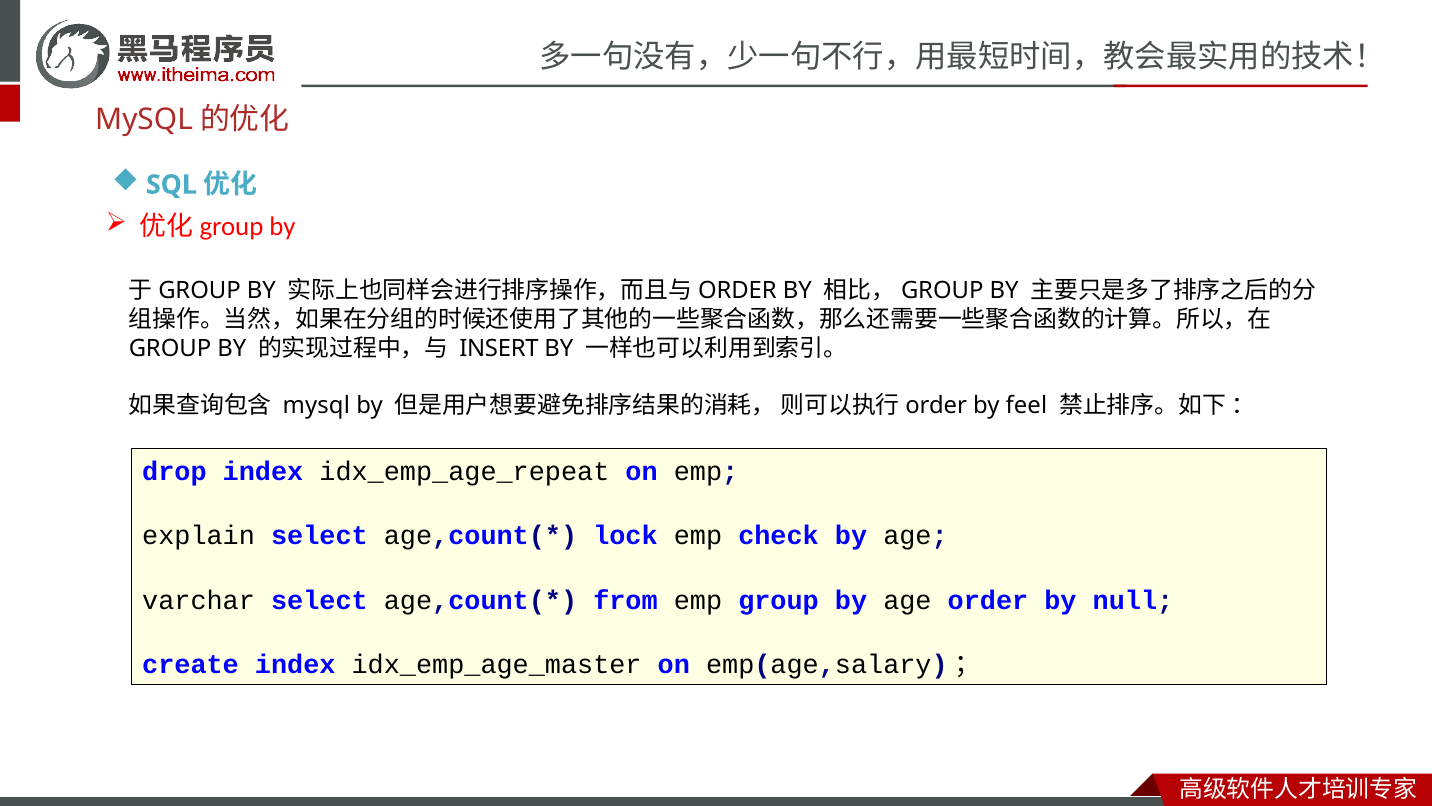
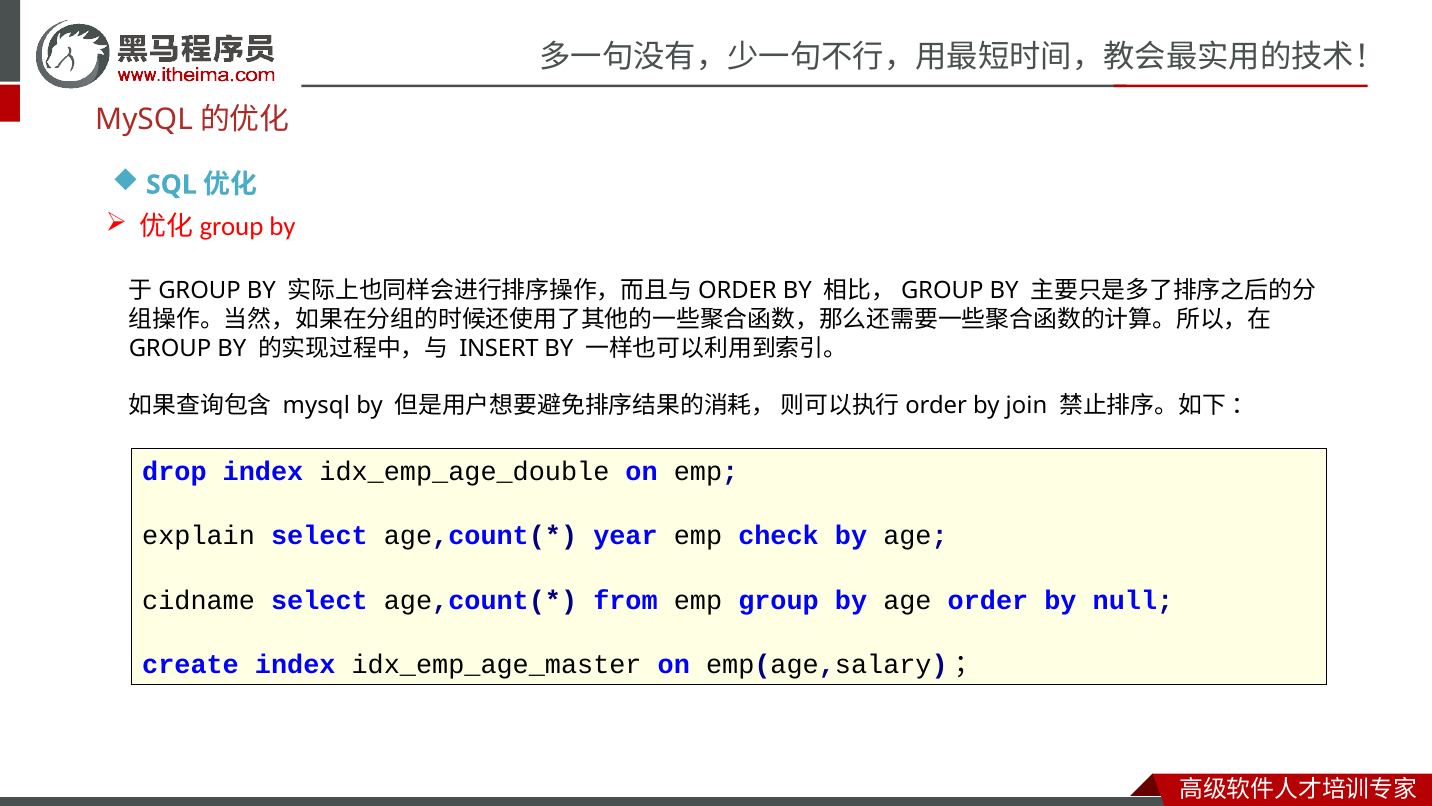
feel: feel -> join (1026, 405)
idx_emp_age_repeat: idx_emp_age_repeat -> idx_emp_age_double (464, 471)
lock: lock -> year (625, 536)
varchar: varchar -> cidname (199, 600)
